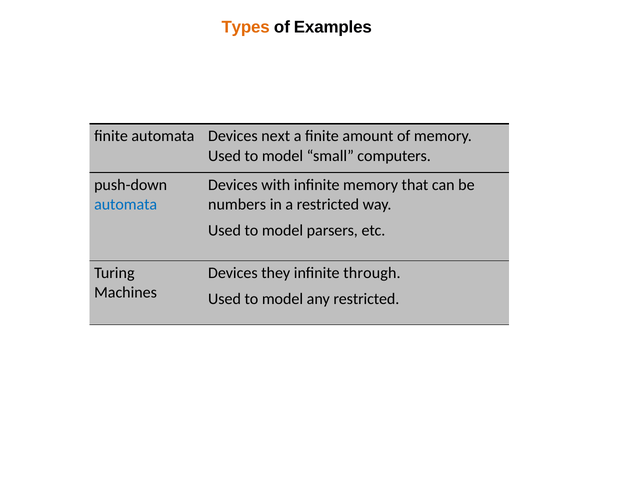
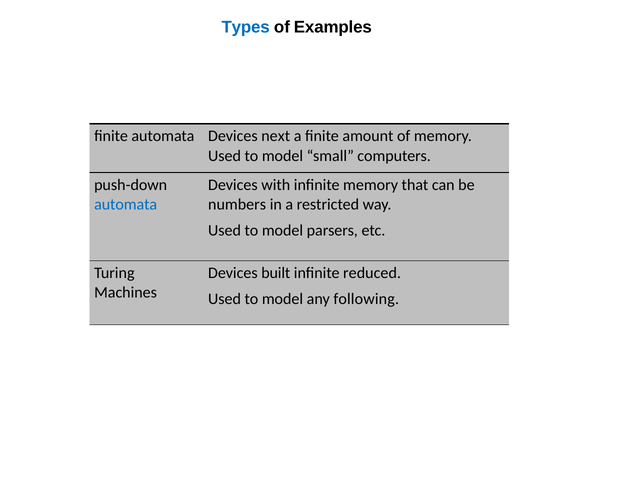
Types colour: orange -> blue (246, 27)
they: they -> built (276, 273)
through: through -> reduced (372, 273)
any restricted: restricted -> following (366, 299)
